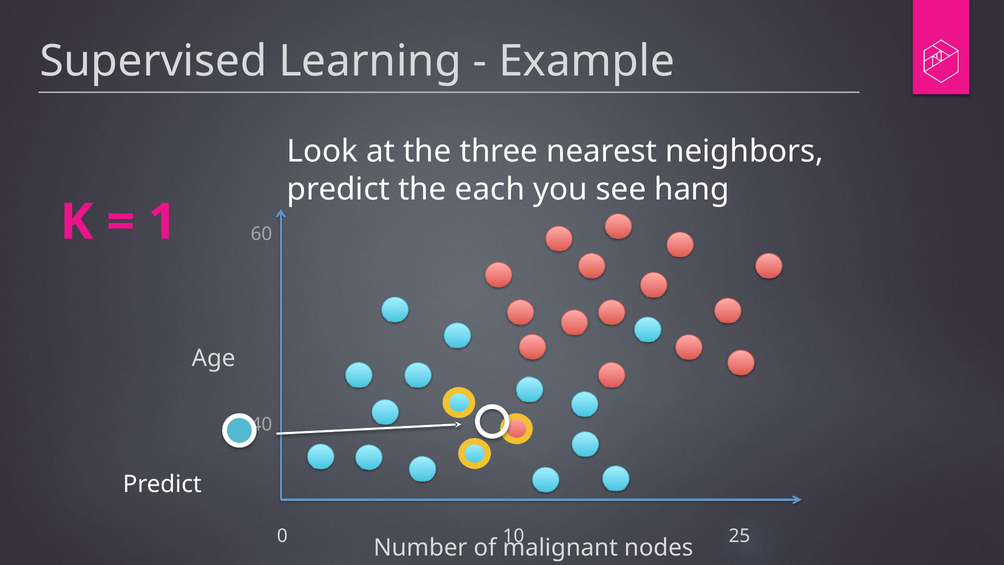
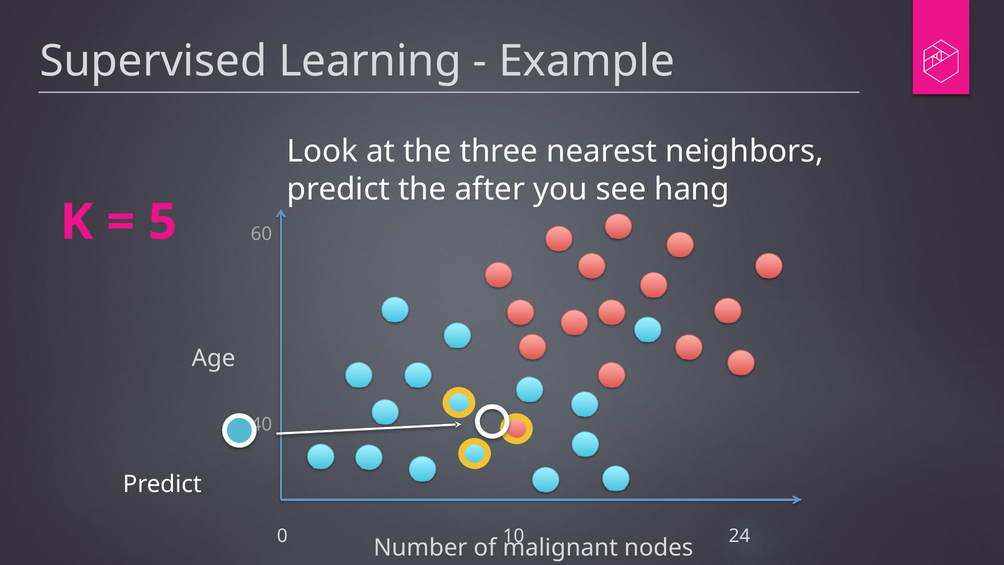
each: each -> after (490, 189)
1: 1 -> 5 (162, 222)
25: 25 -> 24 (739, 536)
